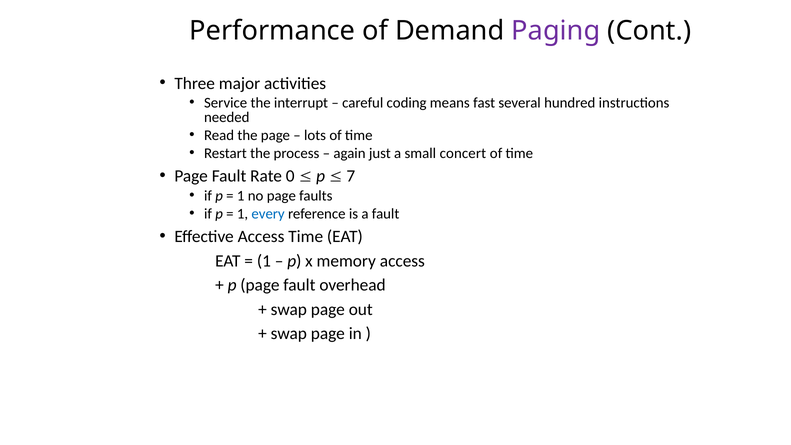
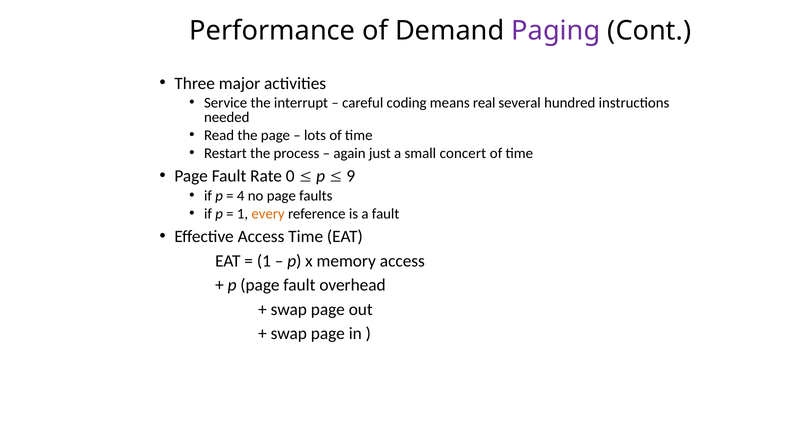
fast: fast -> real (484, 103)
7: 7 -> 9 (351, 176)
1: 1 -> 4 (241, 196)
every colour: blue -> orange (268, 214)
